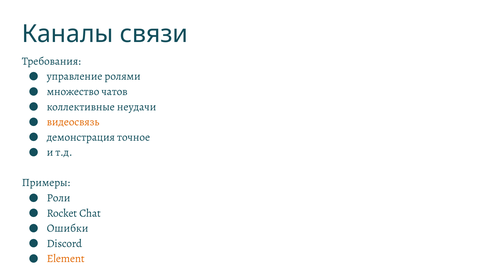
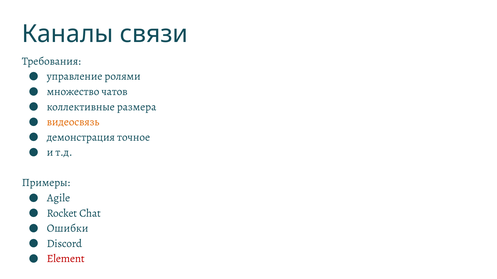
неудачи: неудачи -> размера (137, 107)
Роли: Роли -> Agile (59, 198)
Element colour: orange -> red (66, 259)
